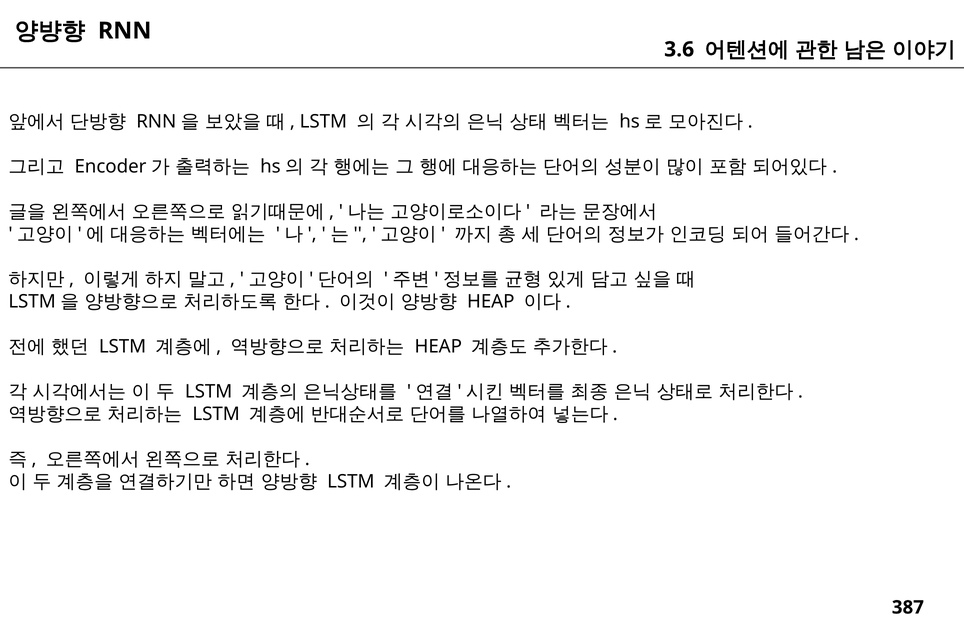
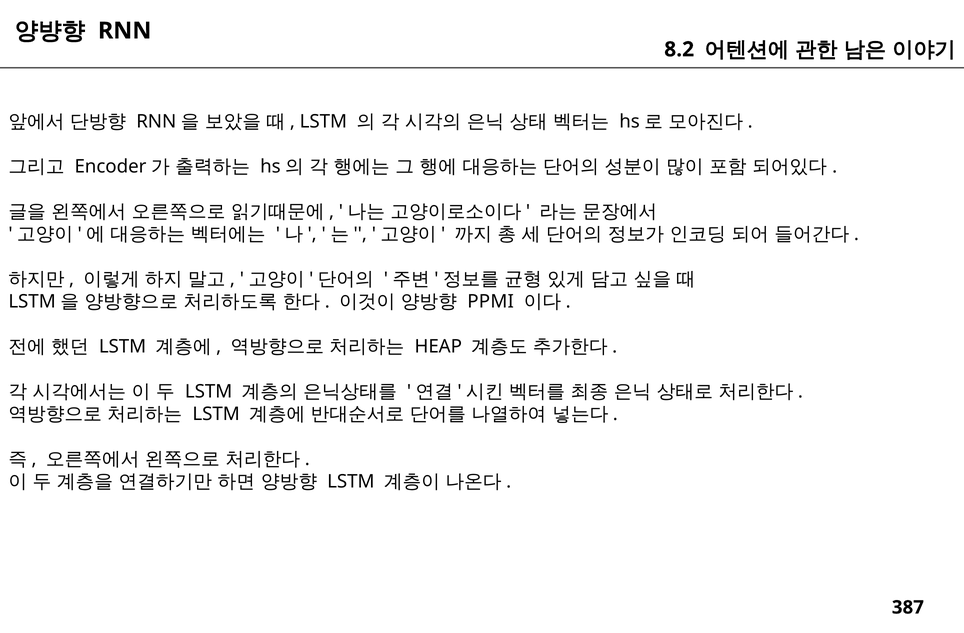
3.6: 3.6 -> 8.2 (679, 49)
HEAP: HEAP -> PPMI (491, 302)
